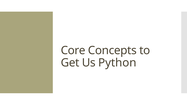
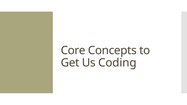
Python: Python -> Coding (117, 63)
